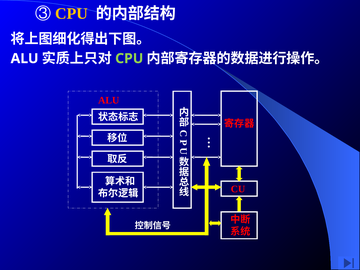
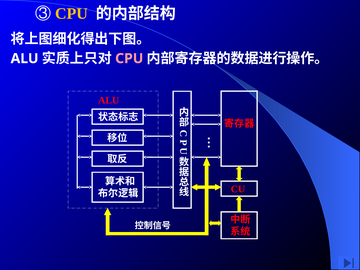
CPU colour: light green -> pink (129, 59)
